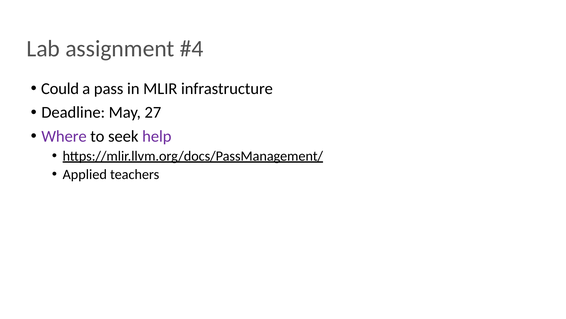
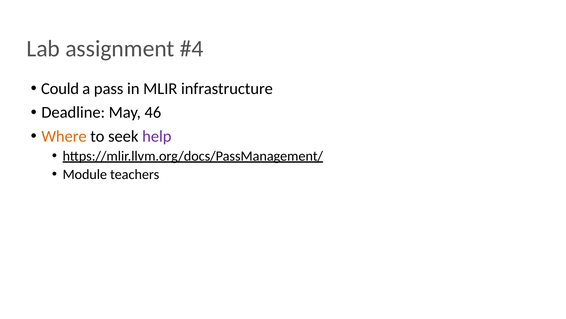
27: 27 -> 46 (153, 112)
Where colour: purple -> orange (64, 136)
Applied: Applied -> Module (85, 174)
